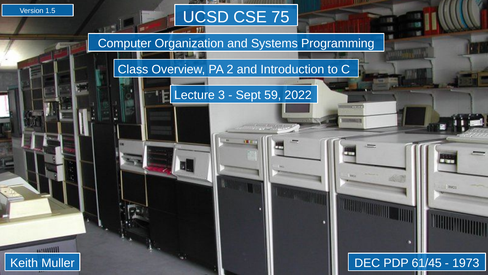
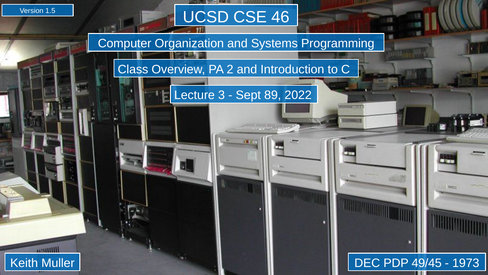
75: 75 -> 46 (280, 17)
59: 59 -> 89 (273, 95)
61/45: 61/45 -> 49/45 (427, 263)
